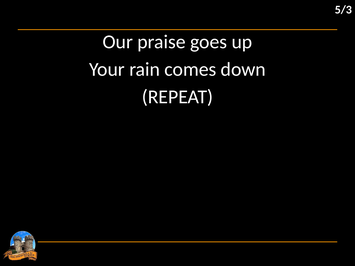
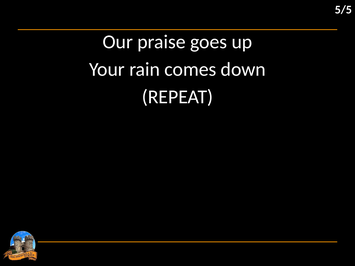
5/3: 5/3 -> 5/5 (343, 10)
